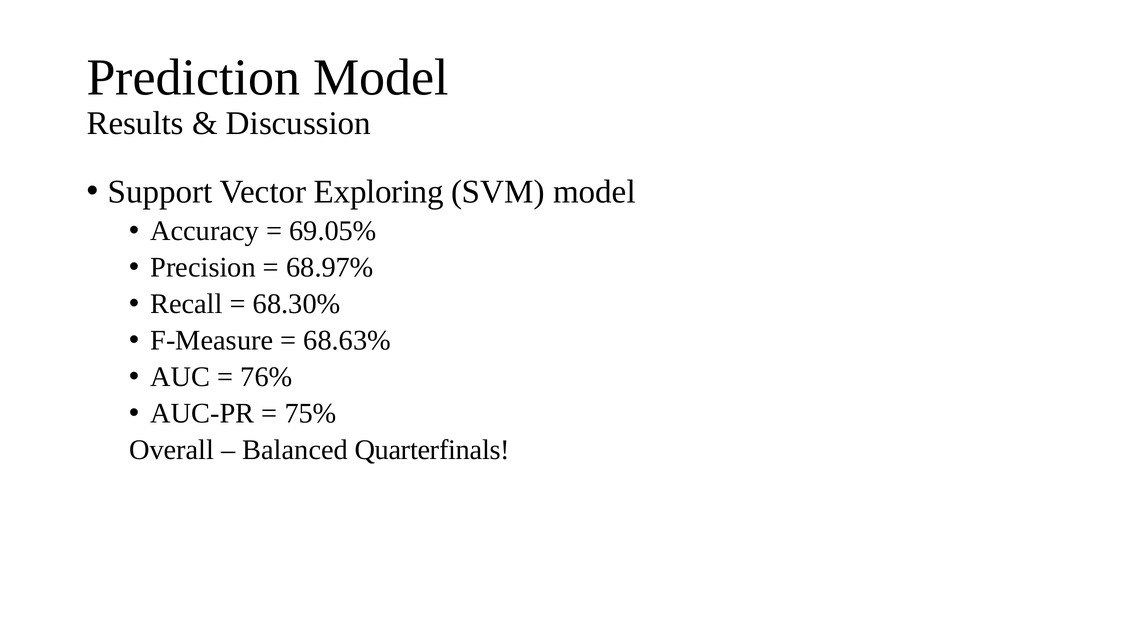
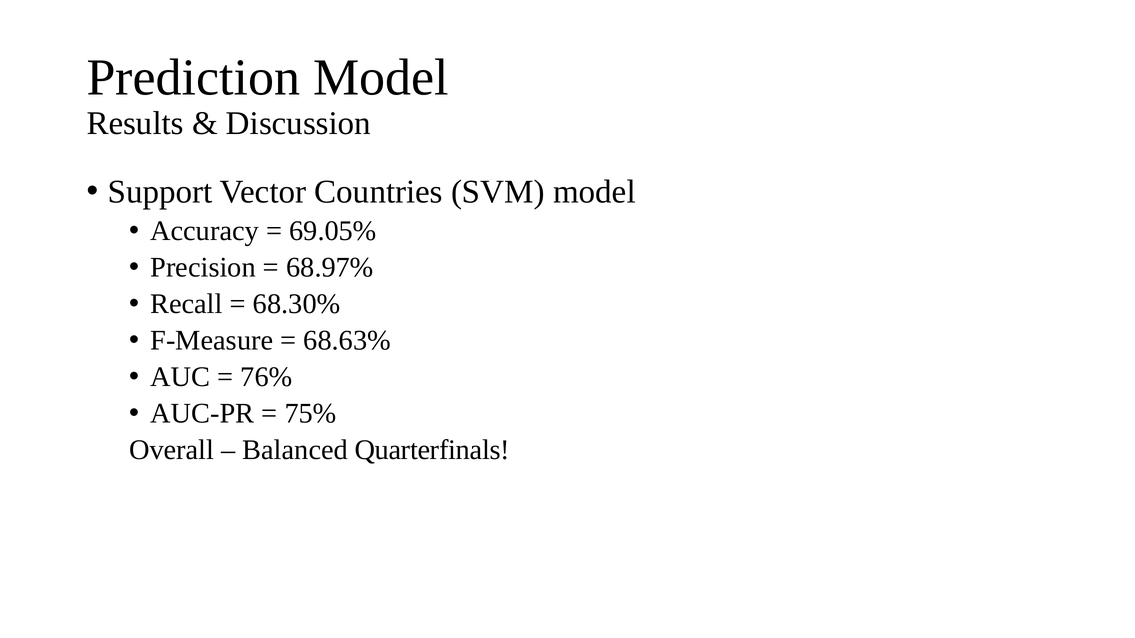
Exploring: Exploring -> Countries (379, 192)
